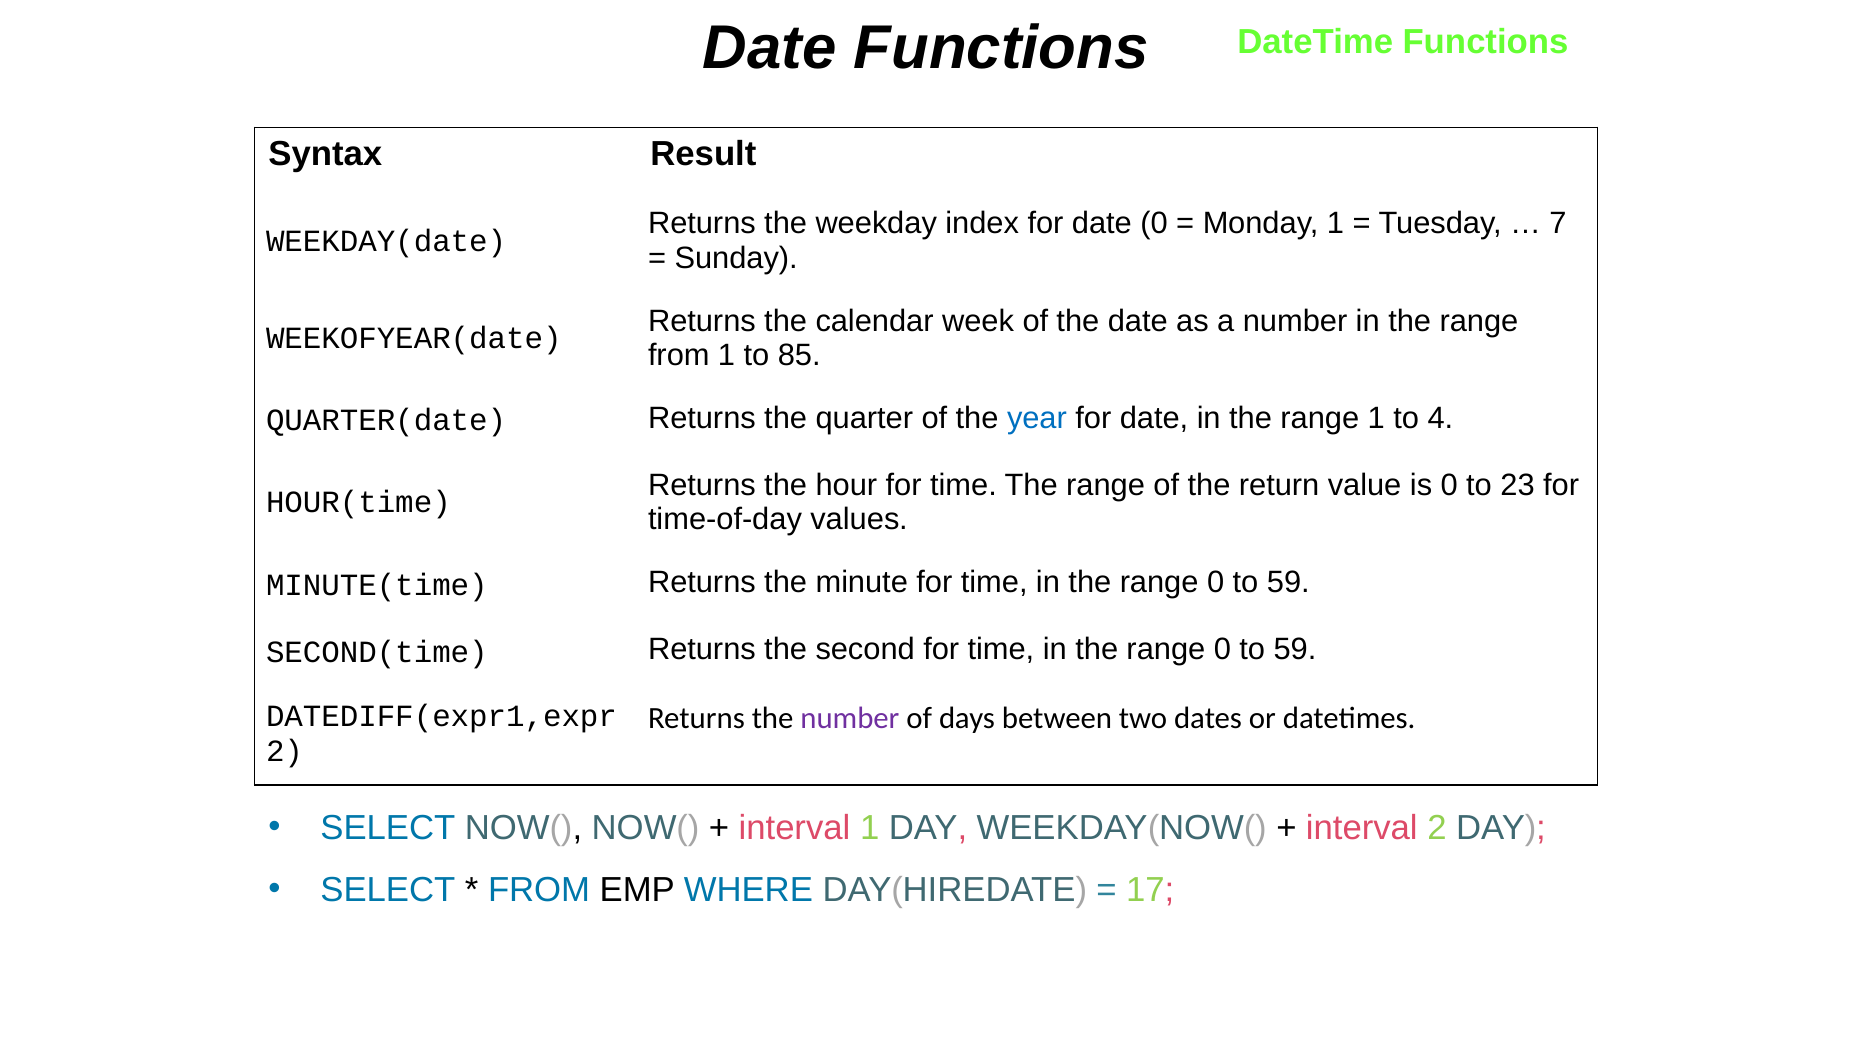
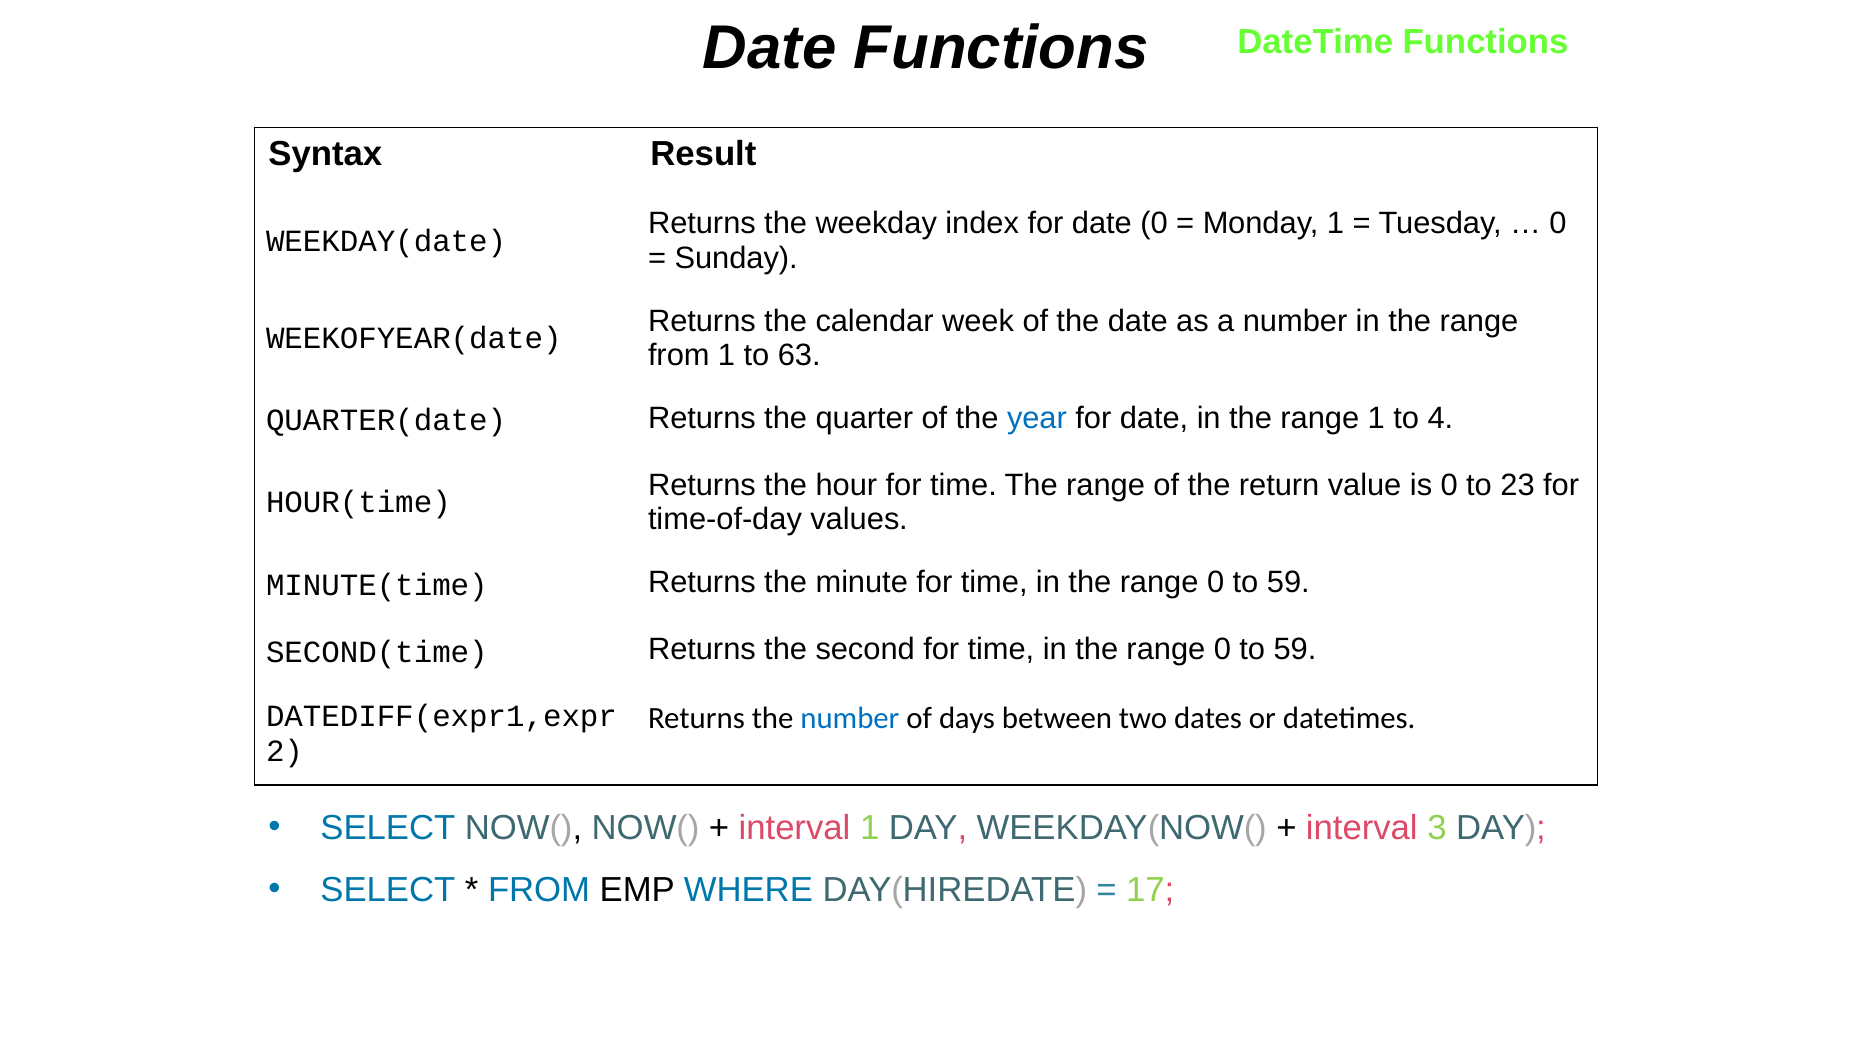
7: 7 -> 0 (1558, 224)
85: 85 -> 63 (799, 355)
number colour: purple -> blue (850, 718)
interval 2: 2 -> 3 (1437, 828)
